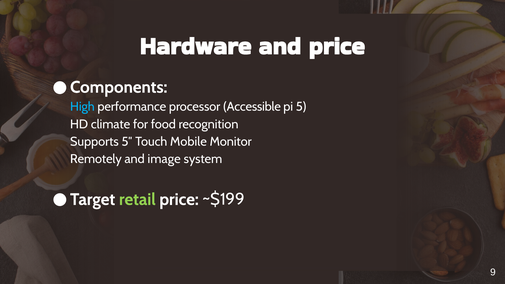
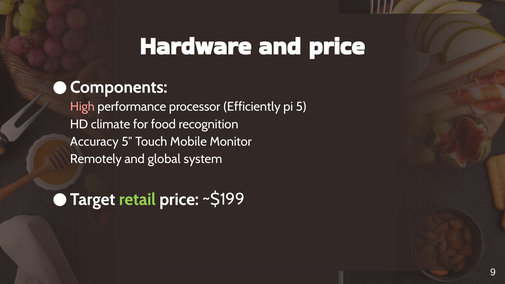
High colour: light blue -> pink (82, 107)
Accessible: Accessible -> Efficiently (252, 107)
Supports: Supports -> Accuracy (94, 142)
image: image -> global (164, 159)
